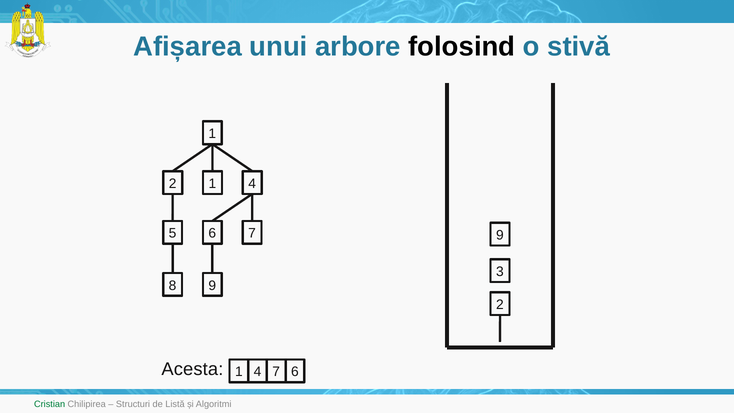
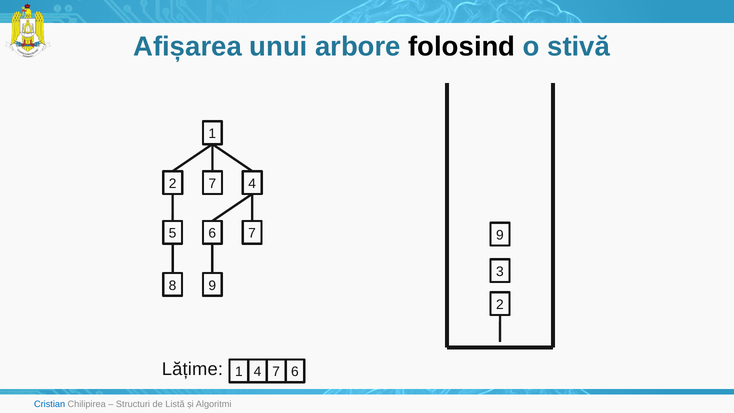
2 1: 1 -> 7 (212, 183)
Acesta: Acesta -> Lățime (192, 369)
Cristian colour: green -> blue (50, 404)
